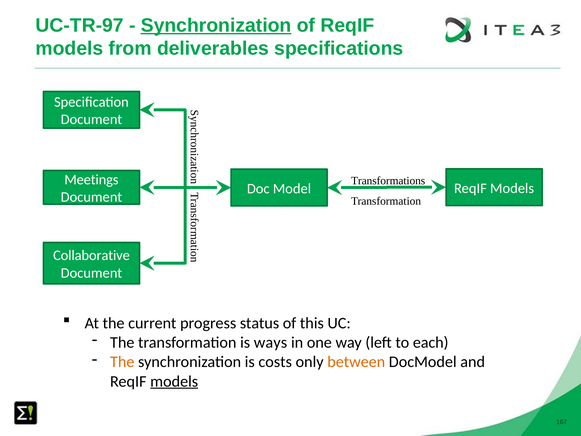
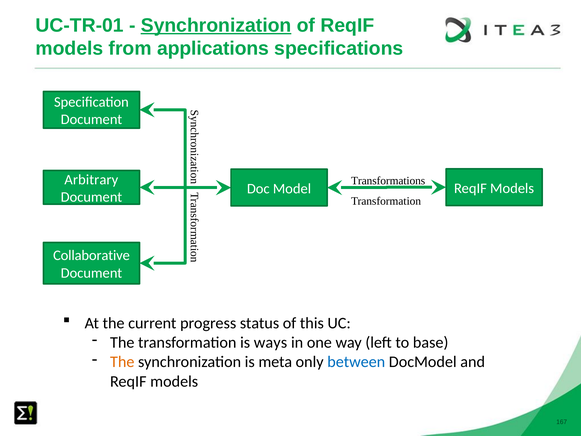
UC-TR-97: UC-TR-97 -> UC-TR-01 (80, 25)
deliverables: deliverables -> applications (213, 49)
Meetings: Meetings -> Arbitrary (91, 180)
each: each -> base (431, 342)
costs: costs -> meta (275, 362)
between colour: orange -> blue (356, 362)
models underline: present -> none (174, 381)
